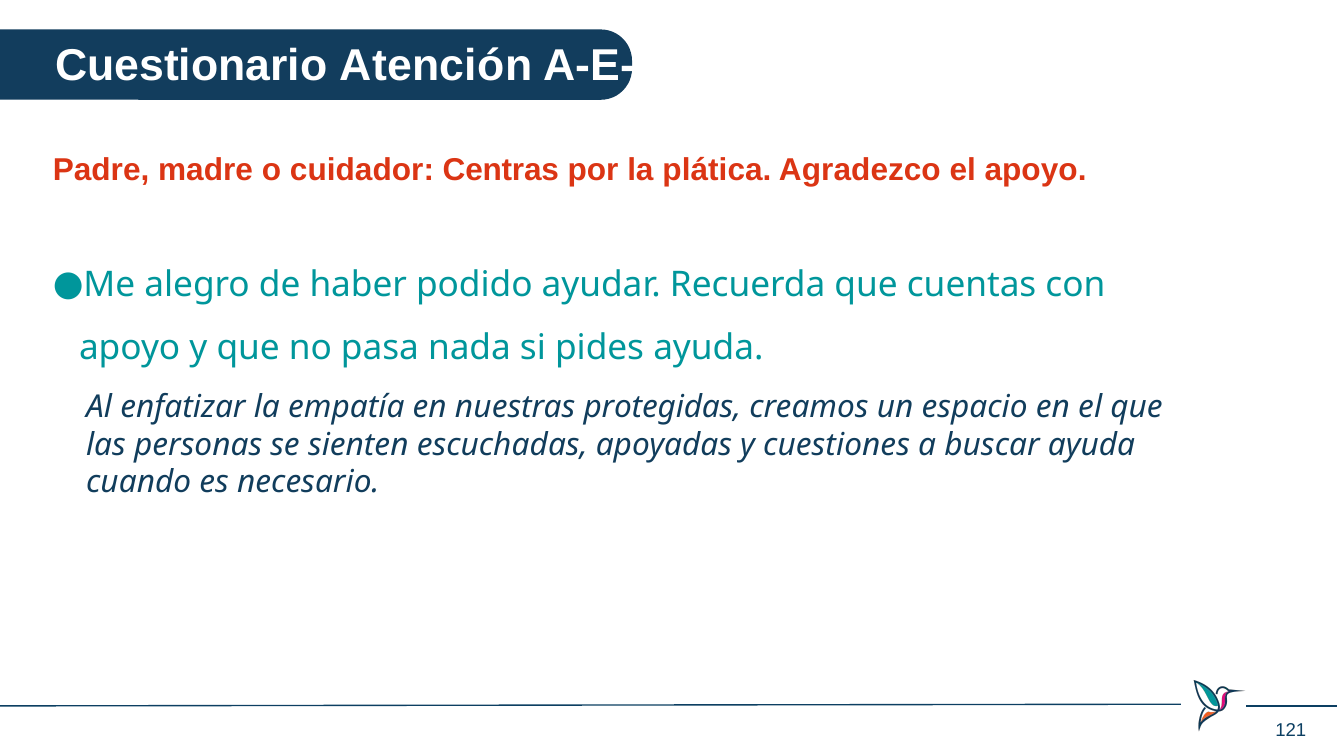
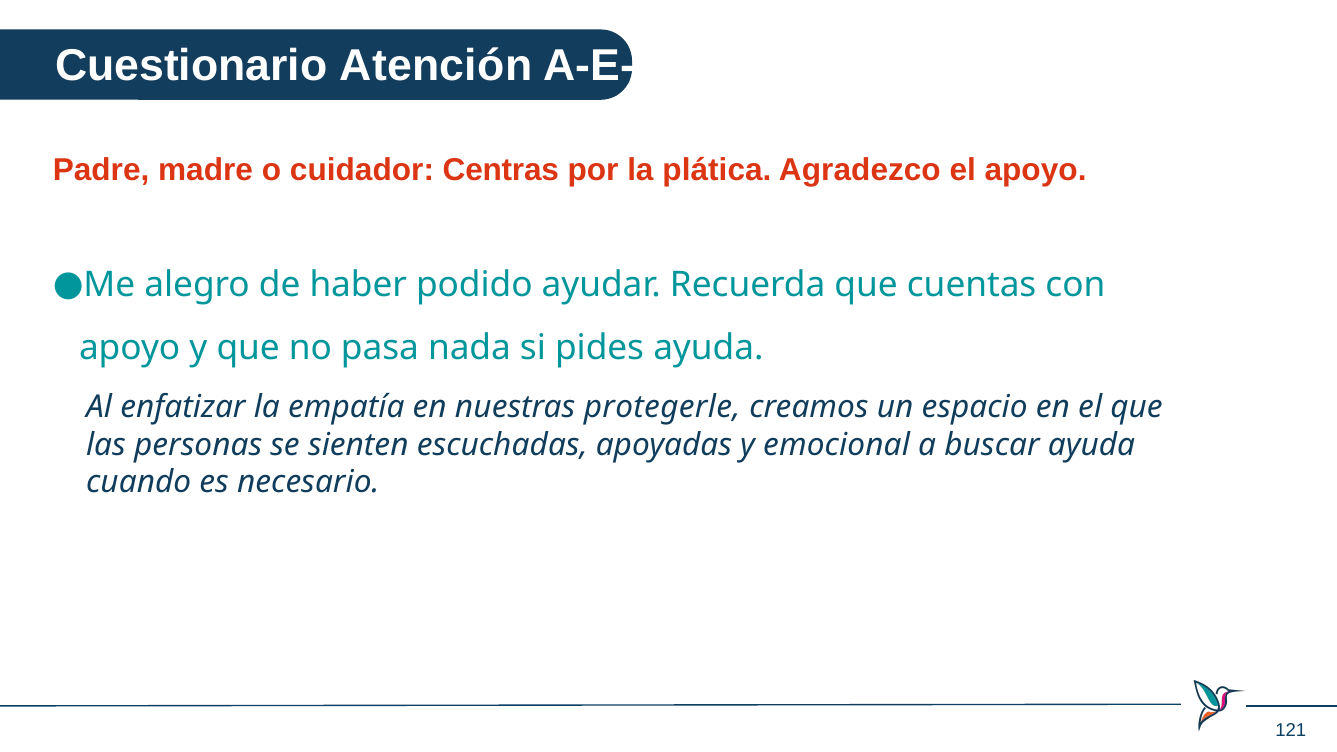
protegidas: protegidas -> protegerle (662, 407)
cuestiones: cuestiones -> emocional (837, 445)
